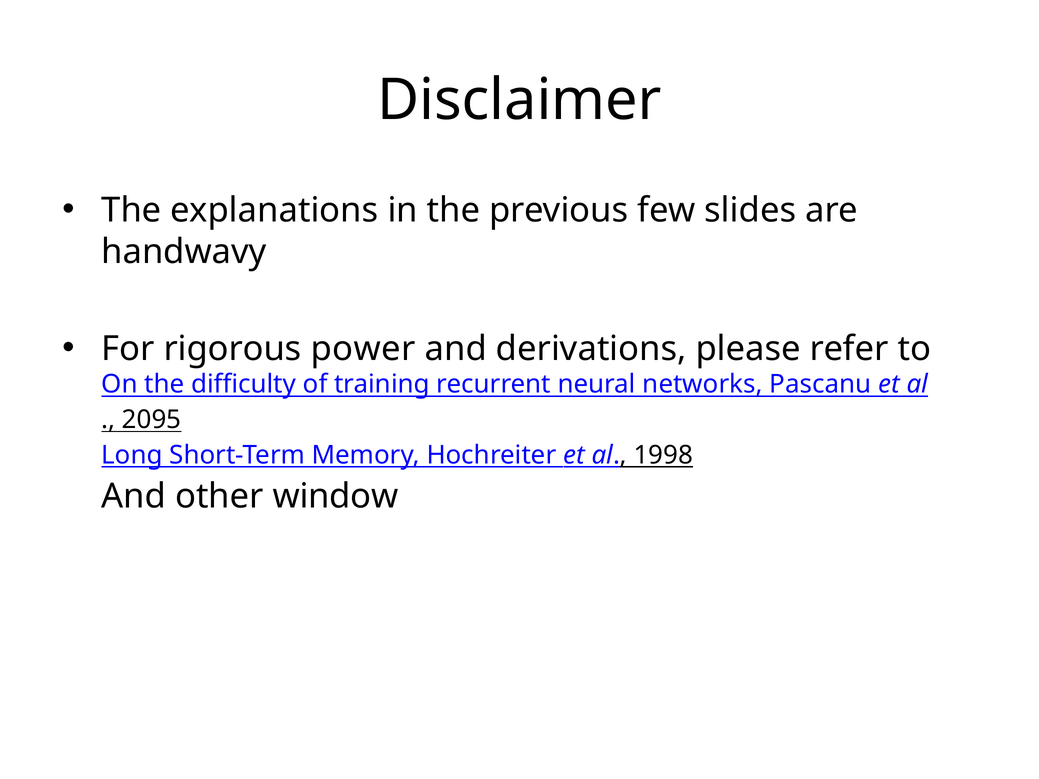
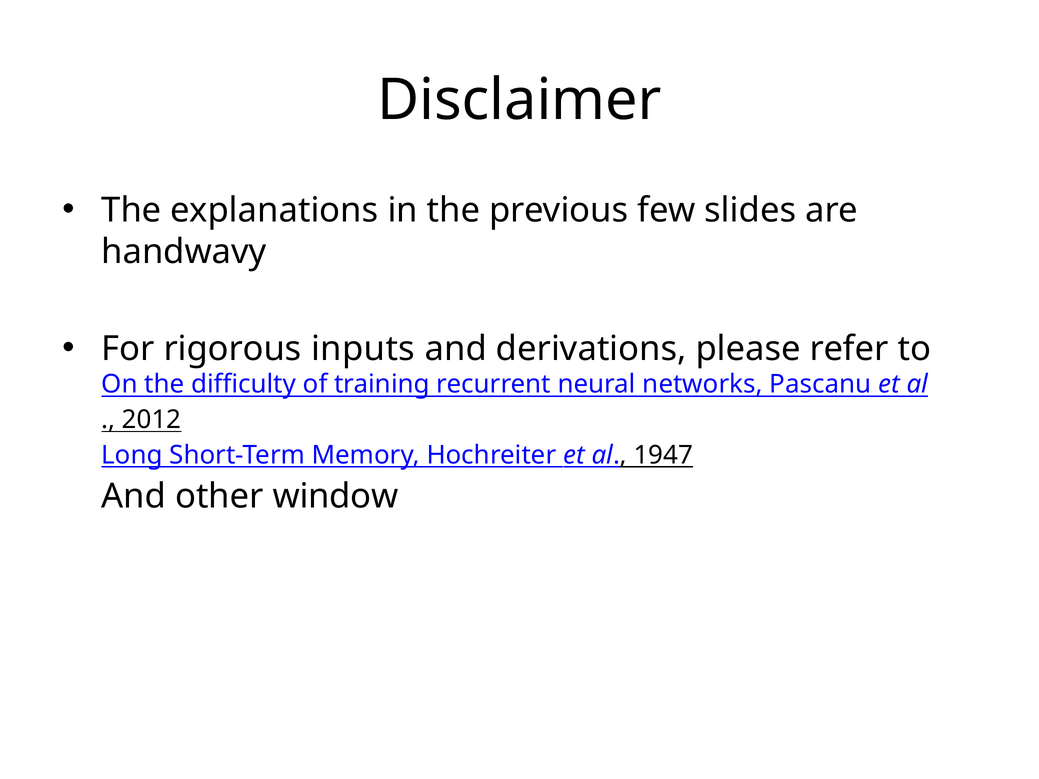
power: power -> inputs (363, 349)
2095: 2095 -> 2012 (152, 420)
1998: 1998 -> 1947 (663, 455)
